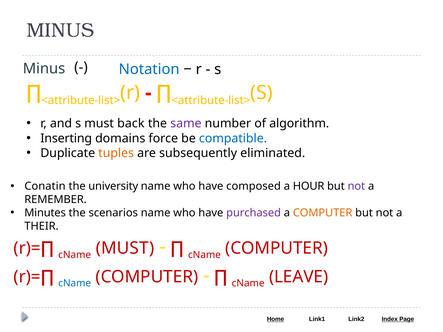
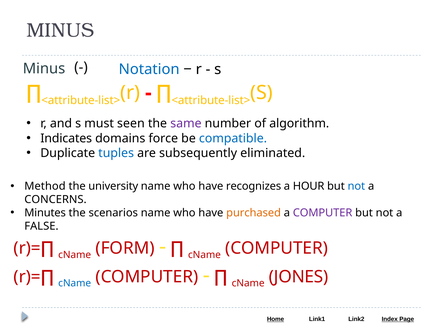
back: back -> seen (131, 124)
Inserting: Inserting -> Indicates (66, 138)
tuples colour: orange -> blue (116, 153)
Conatin: Conatin -> Method (45, 186)
composed: composed -> recognizes (254, 186)
not colour: purple -> blue (356, 186)
REMEMBER: REMEMBER -> CONCERNS (55, 200)
purchased colour: purple -> orange (254, 213)
COMPUTER colour: orange -> purple (323, 213)
THEIR: THEIR -> FALSE (41, 226)
cName MUST: MUST -> FORM (125, 248)
LEAVE: LEAVE -> JONES (299, 277)
